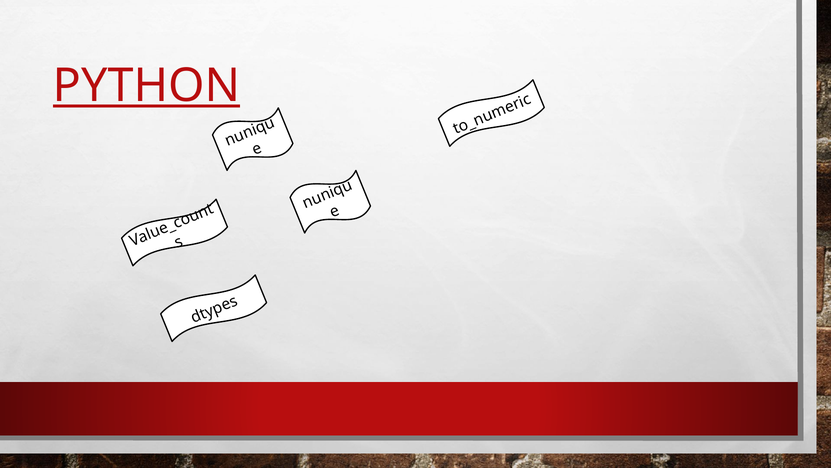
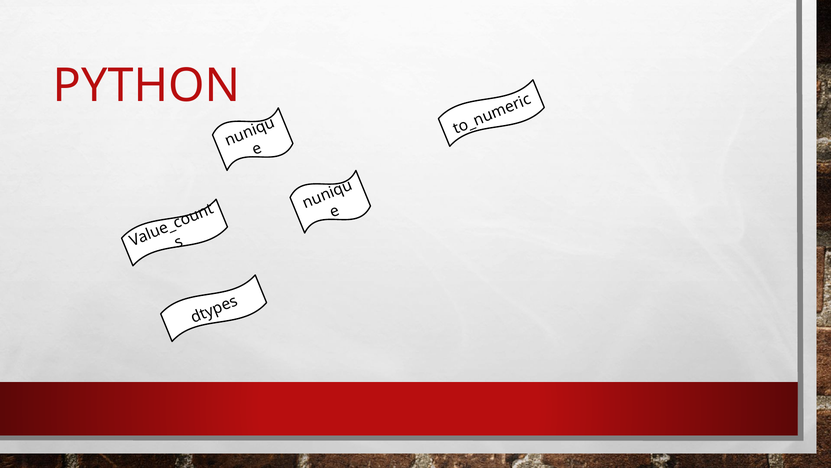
PYTHON underline: present -> none (147, 86)
